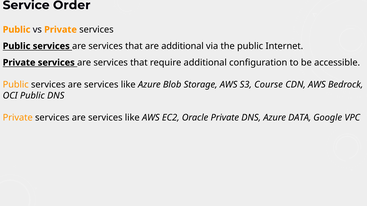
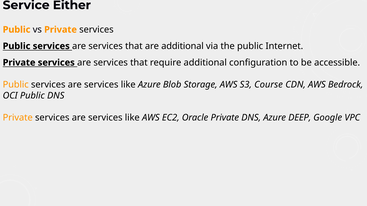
Order: Order -> Either (72, 5)
DATA: DATA -> DEEP (300, 118)
